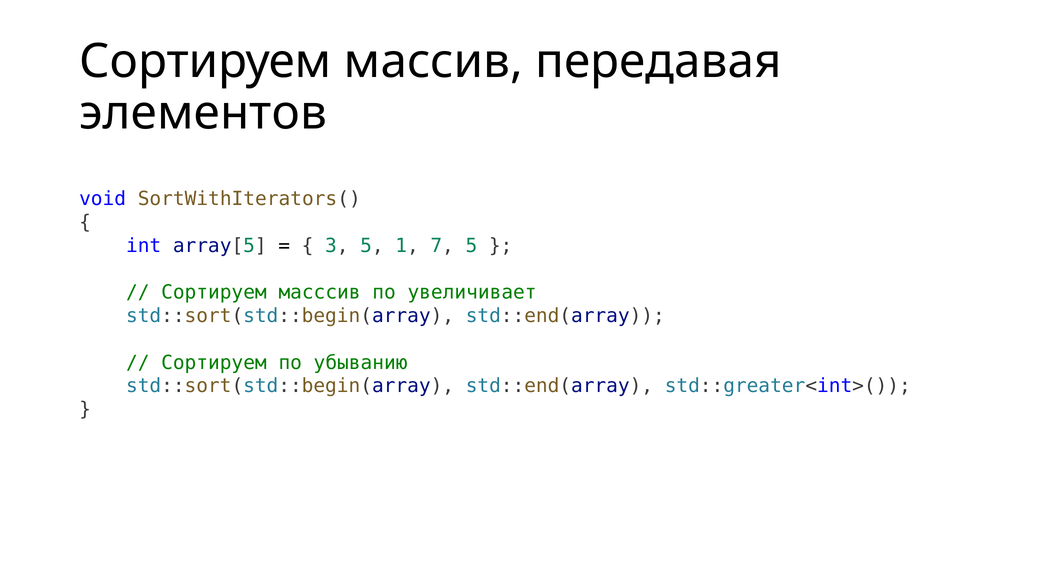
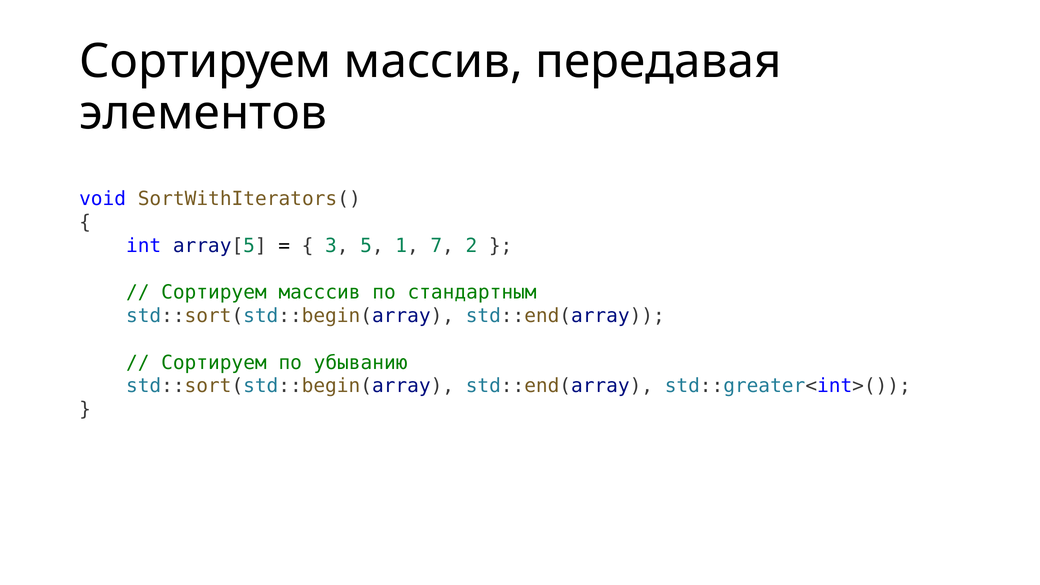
7 5: 5 -> 2 (471, 246)
увеличивает: увеличивает -> стандартным (472, 292)
